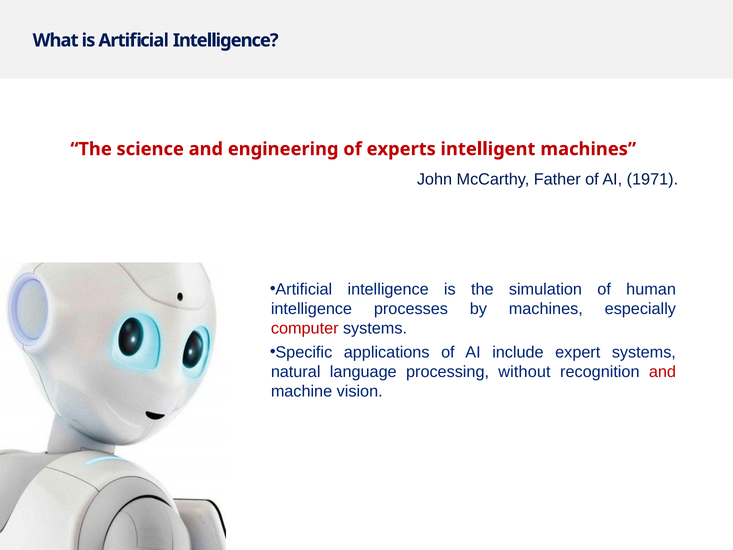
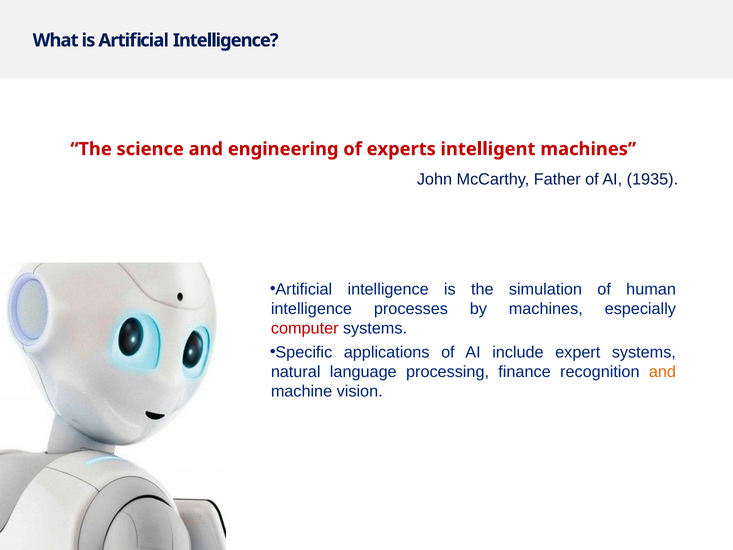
1971: 1971 -> 1935 (652, 179)
without: without -> finance (525, 372)
and colour: red -> orange (662, 372)
